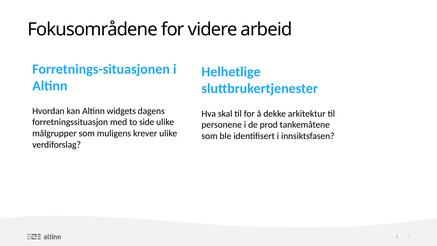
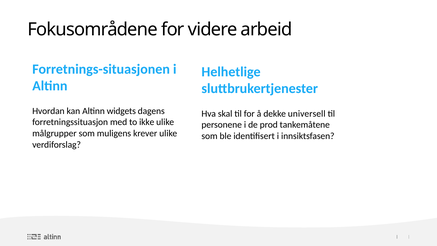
arkitektur: arkitektur -> universell (307, 114)
side: side -> ikke (147, 122)
